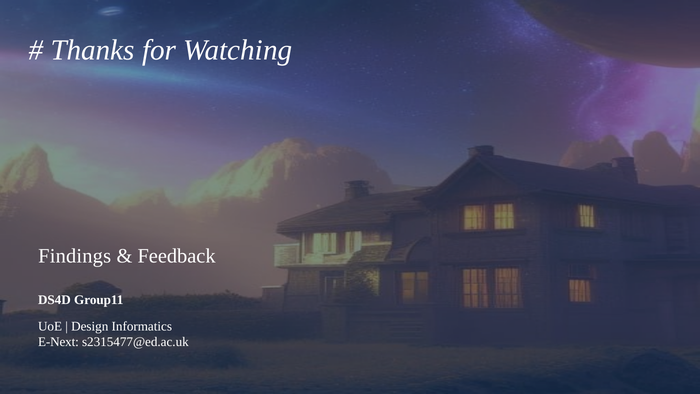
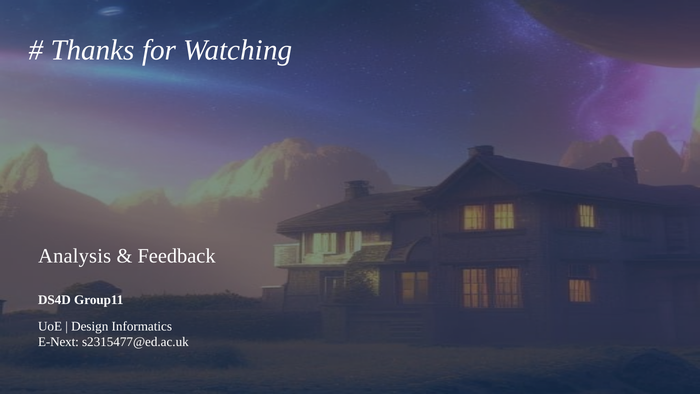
Findings: Findings -> Analysis (75, 256)
